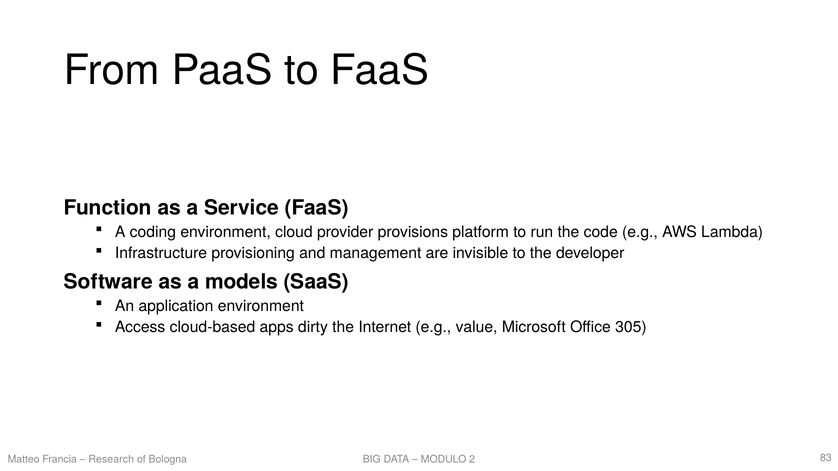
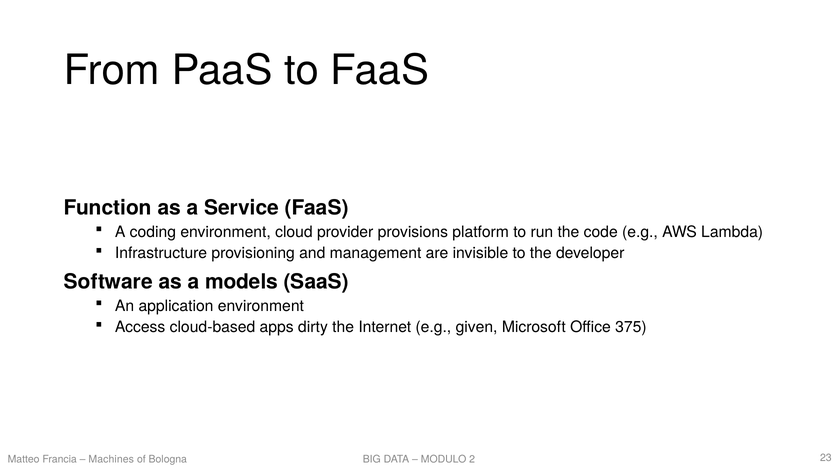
value: value -> given (477, 327)
305: 305 -> 375 (631, 327)
Research: Research -> Machines (111, 460)
83: 83 -> 23 (826, 458)
